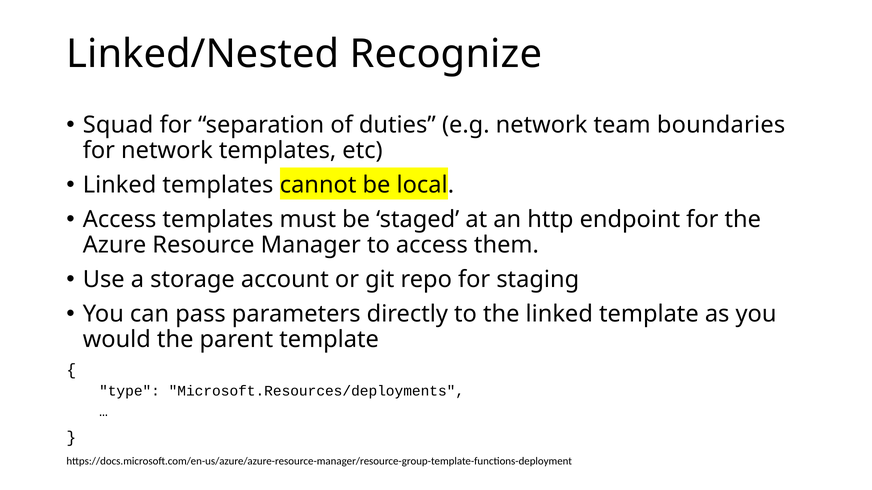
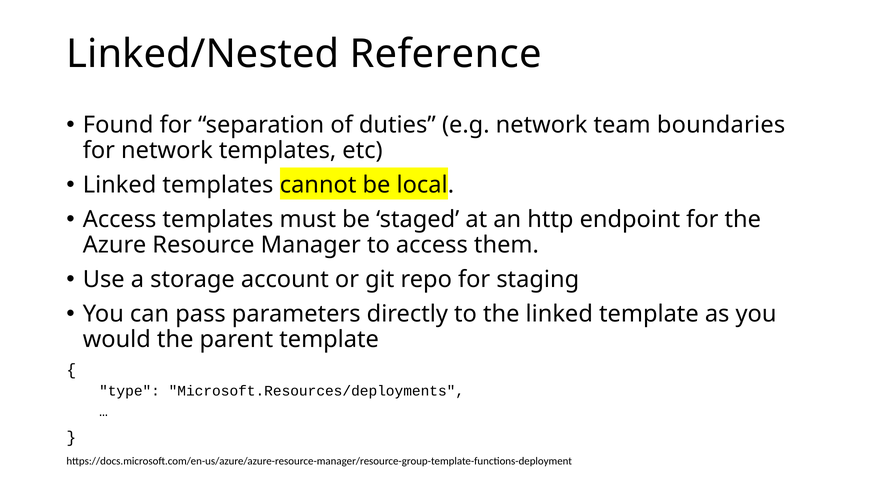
Recognize: Recognize -> Reference (446, 54)
Squad: Squad -> Found (118, 125)
